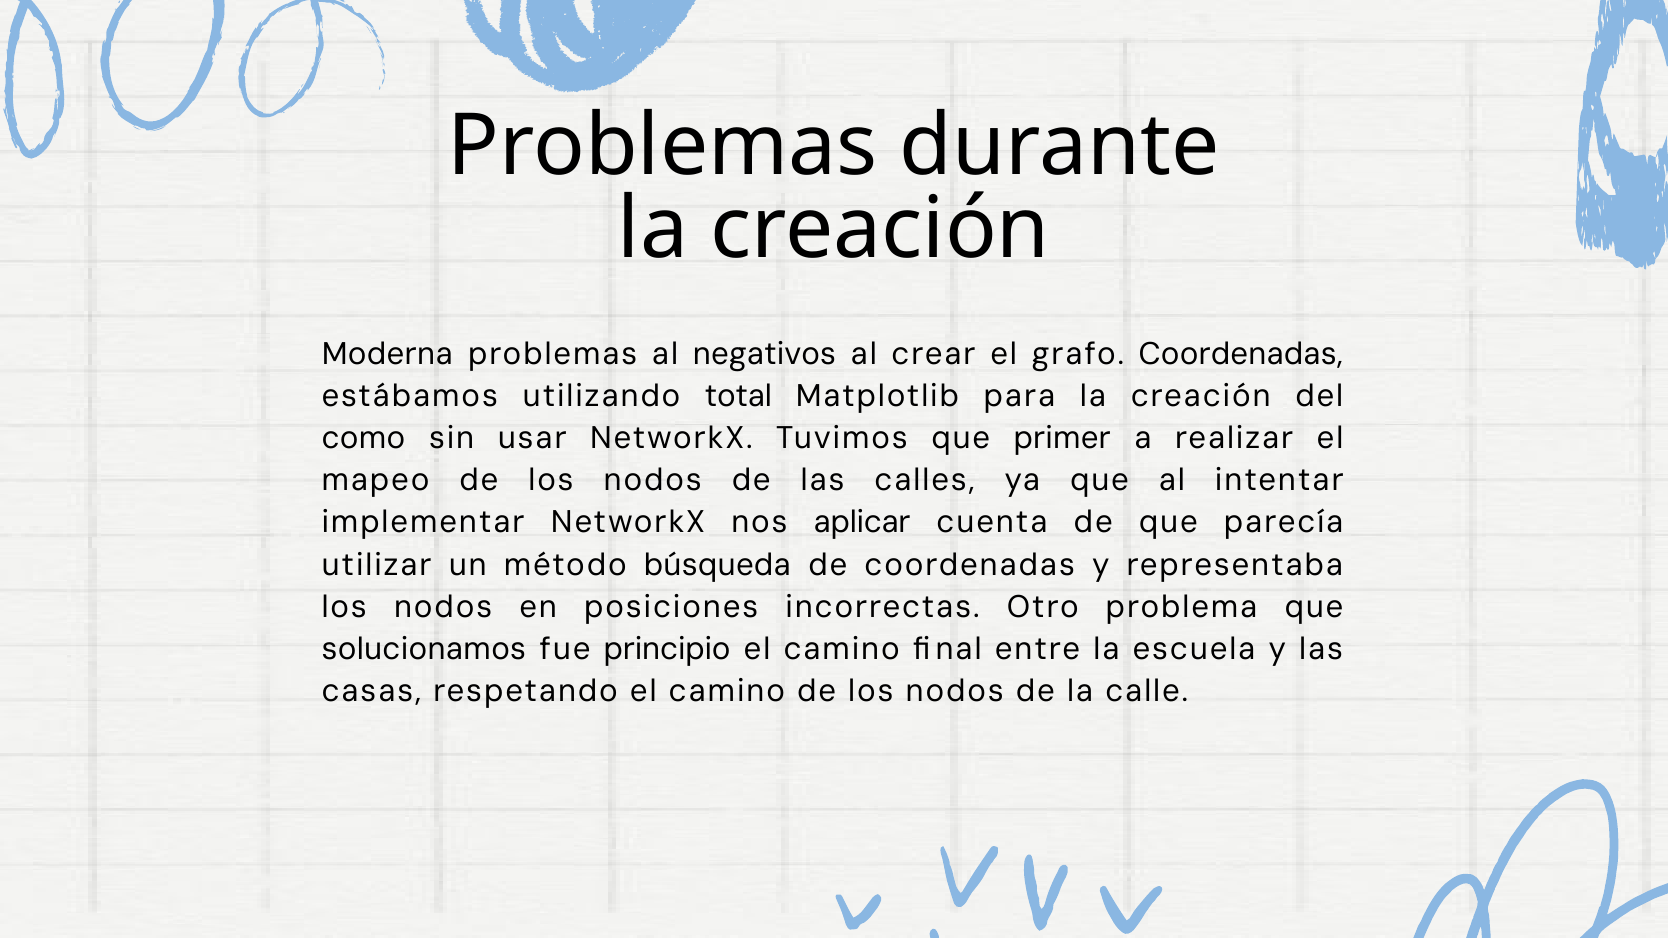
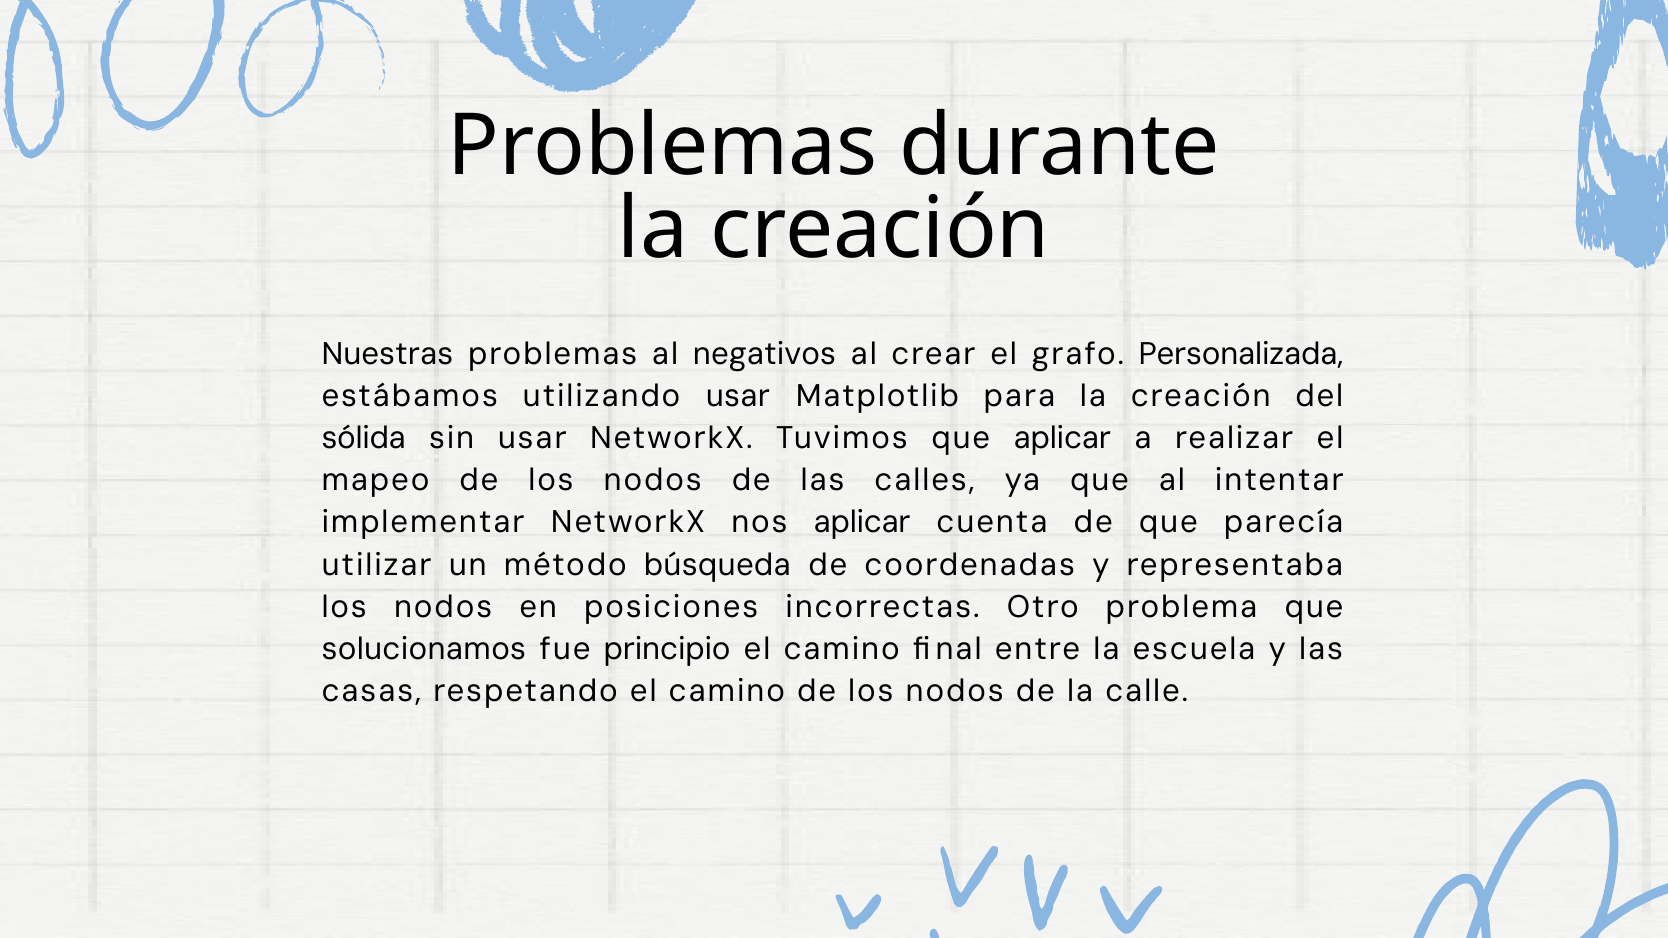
Moderna: Moderna -> Nuestras (387, 354)
grafo Coordenadas: Coordenadas -> Personalizada (1241, 354)
utilizando total: total -> usar (738, 396)
como: como -> sólida (364, 438)
que primer: primer -> aplicar (1062, 438)
